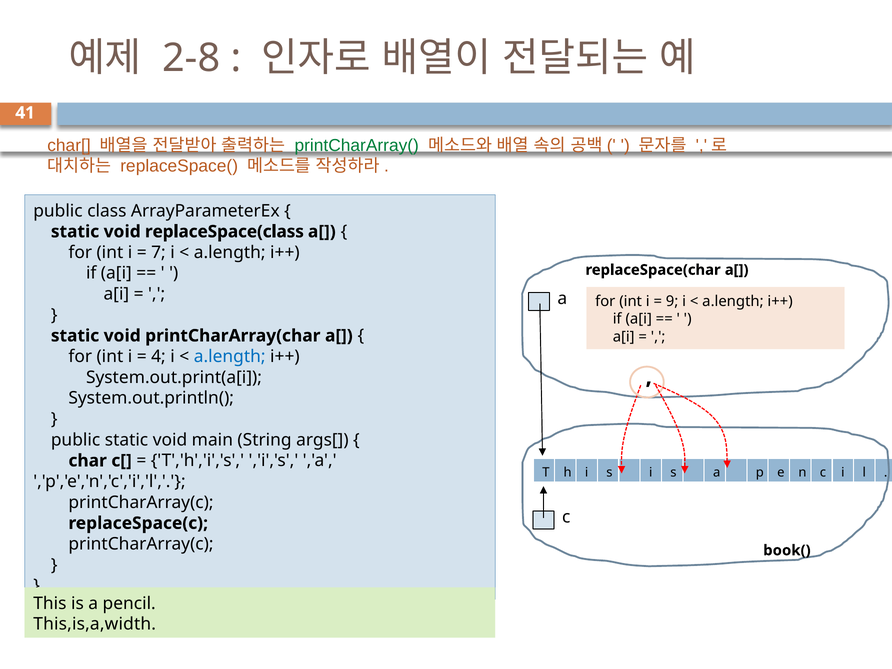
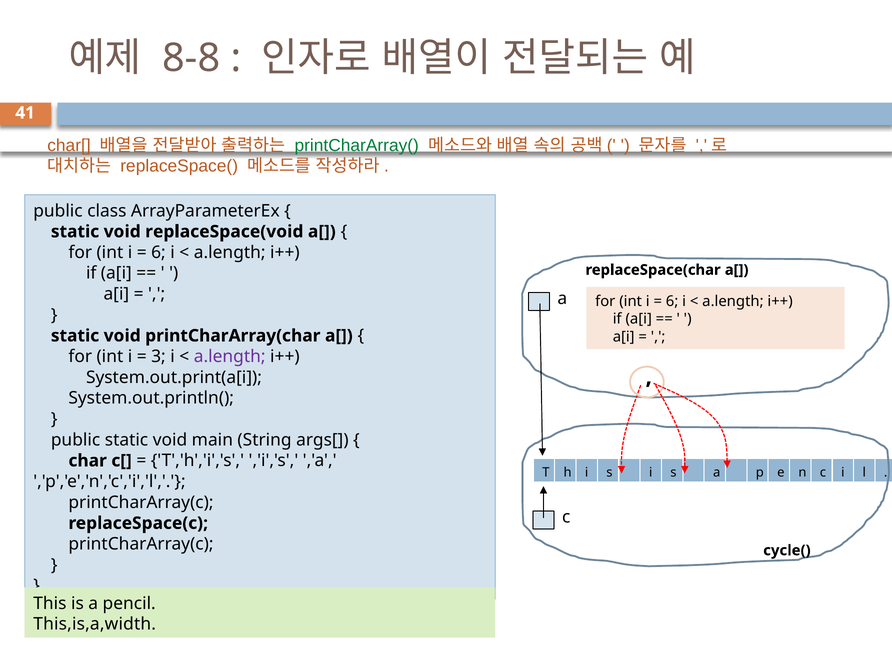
2-8: 2-8 -> 8-8 (191, 58)
replaceSpace(class: replaceSpace(class -> replaceSpace(void (224, 232)
7: 7 -> 6 (158, 252)
9: 9 -> 6 (672, 301)
4: 4 -> 3 (158, 357)
a.length colour: blue -> purple (230, 357)
book(: book( -> cycle( (787, 550)
